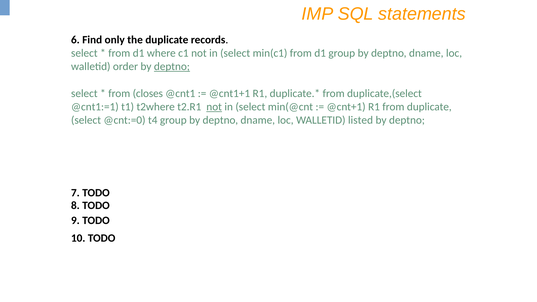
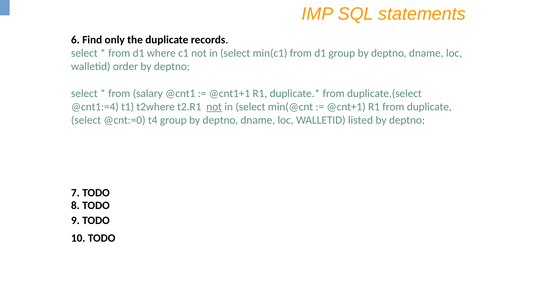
deptno underline: present -> none (172, 67)
closes: closes -> salary (148, 93)
@cnt1:=1: @cnt1:=1 -> @cnt1:=4 (95, 107)
